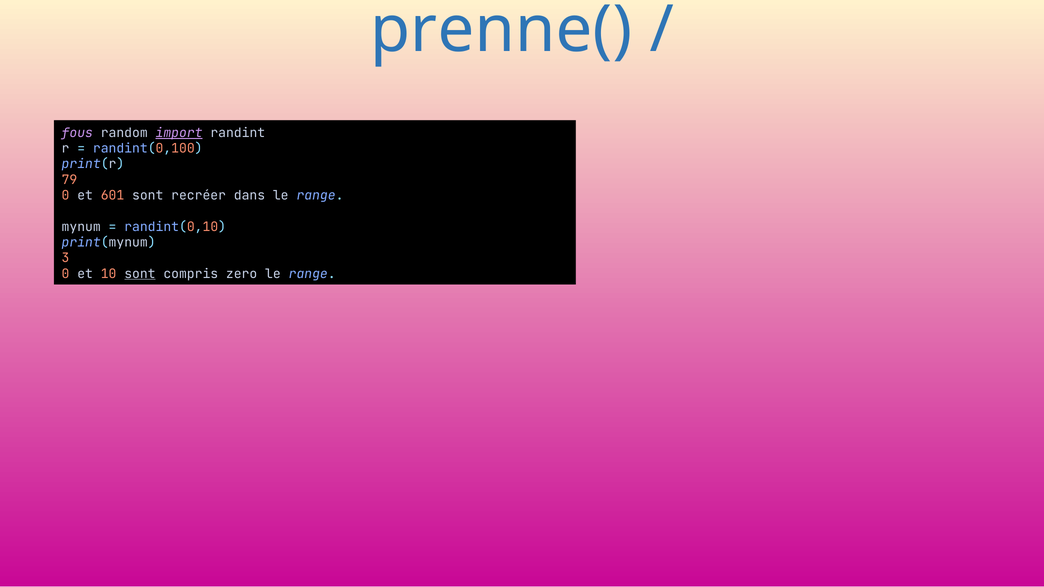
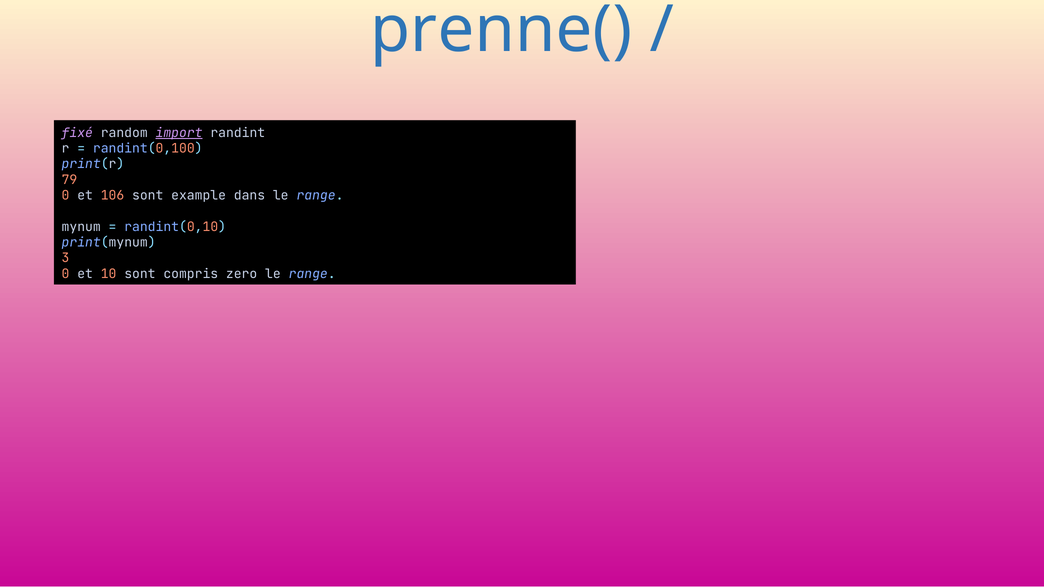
fous: fous -> fixé (77, 133)
601: 601 -> 106 (113, 196)
recréer: recréer -> example (199, 196)
sont underline: present -> none (140, 274)
